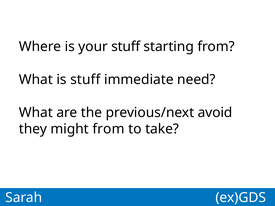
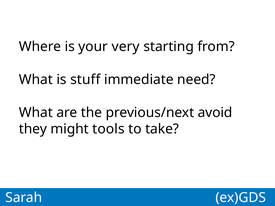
your stuff: stuff -> very (126, 47)
might from: from -> tools (108, 129)
